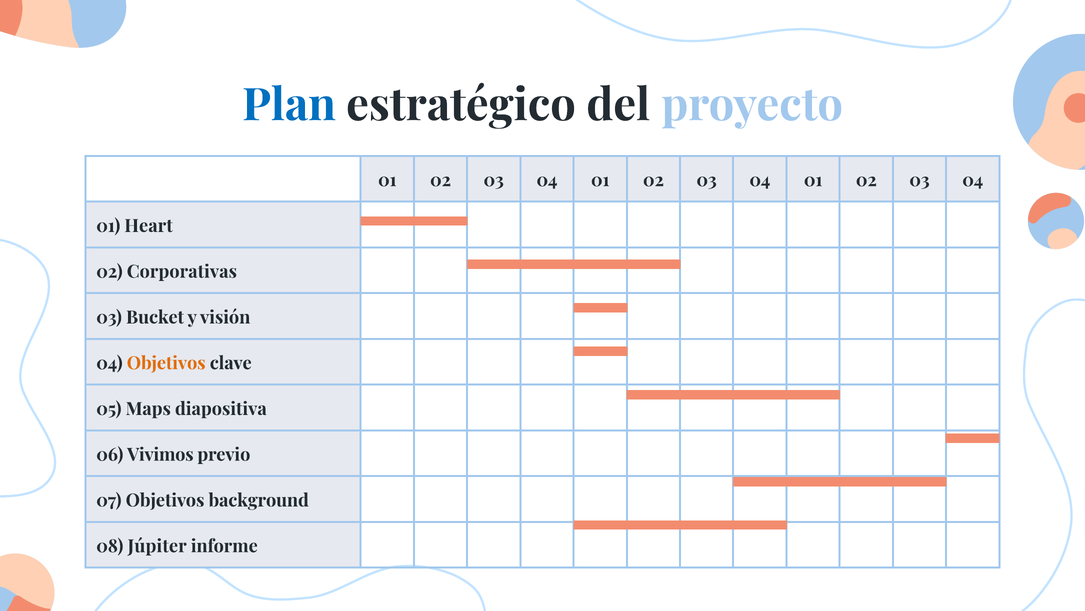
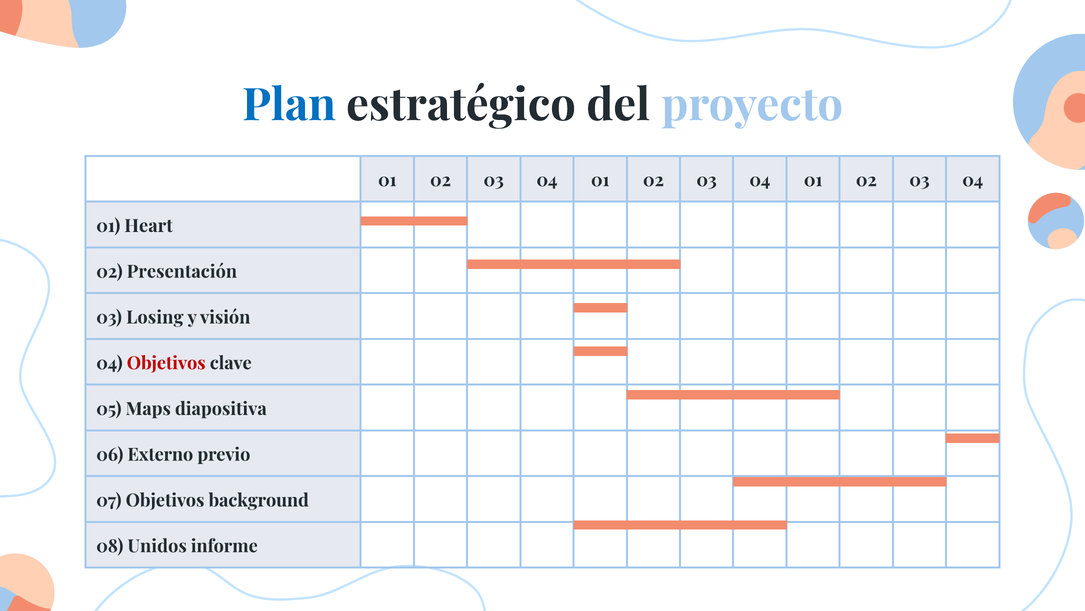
Corporativas: Corporativas -> Presentación (182, 271)
Bucket: Bucket -> Losing (155, 317)
Objetivos colour: orange -> red (166, 363)
Vivimos: Vivimos -> Externo (160, 454)
Júpiter: Júpiter -> Unidos (157, 546)
